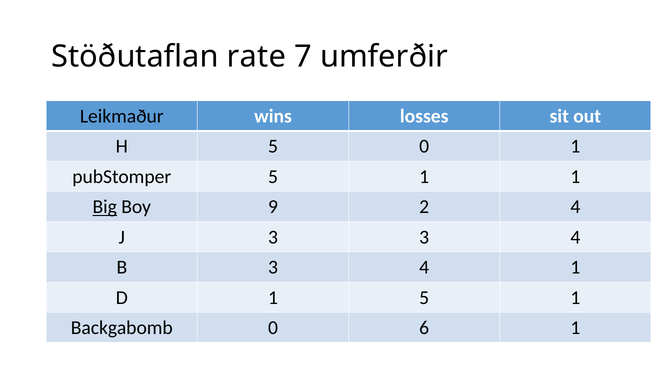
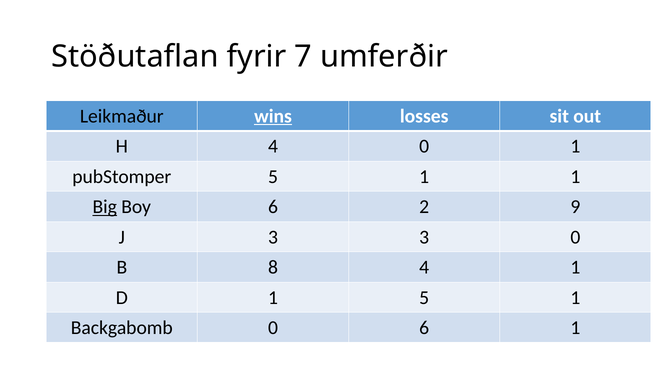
rate: rate -> fyrir (257, 56)
wins underline: none -> present (273, 116)
H 5: 5 -> 4 (273, 146)
Boy 9: 9 -> 6 (273, 207)
2 4: 4 -> 9 (575, 207)
3 3 4: 4 -> 0 (575, 237)
B 3: 3 -> 8 (273, 267)
